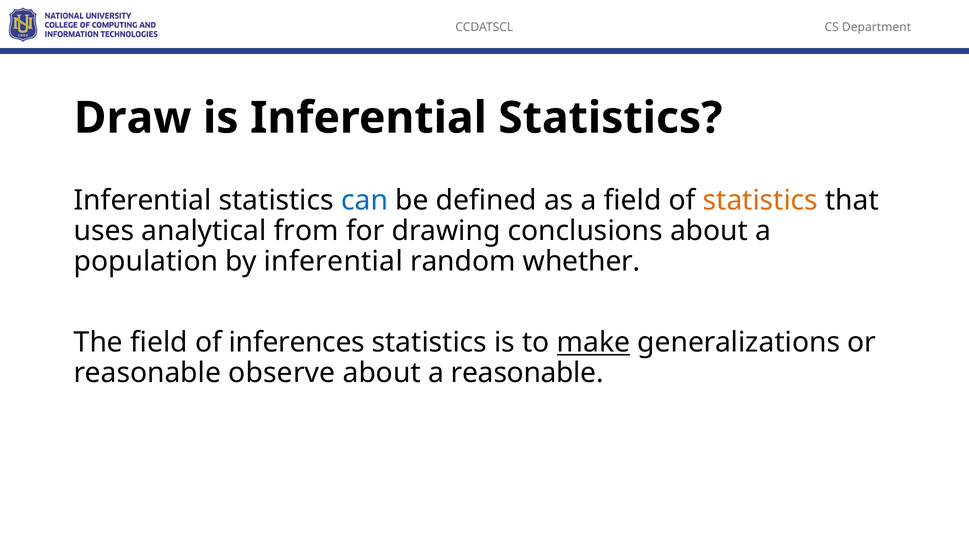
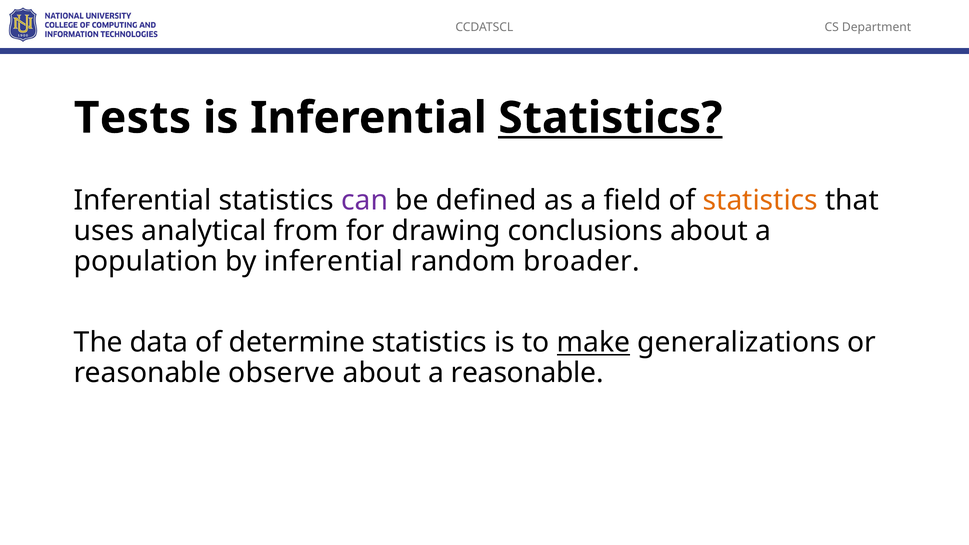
Draw: Draw -> Tests (133, 118)
Statistics underline: none -> present (610, 118)
can colour: blue -> purple (365, 200)
whether: whether -> broader (582, 261)
The field: field -> data (159, 342)
inferences: inferences -> determine (297, 342)
